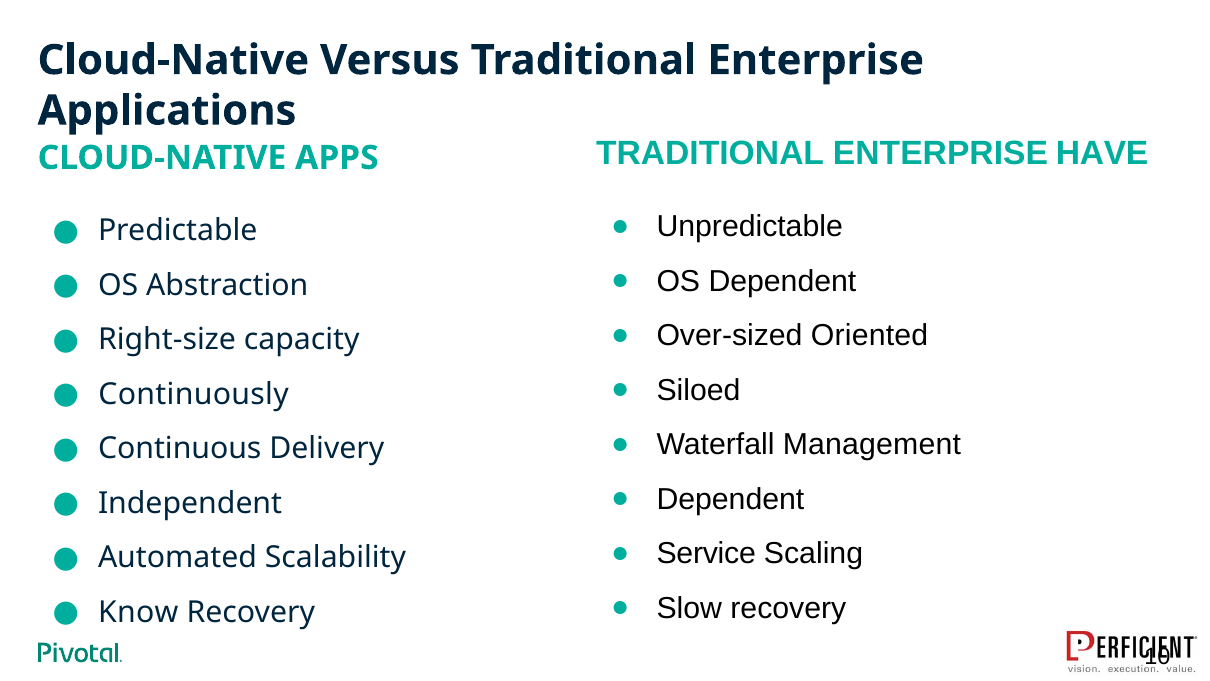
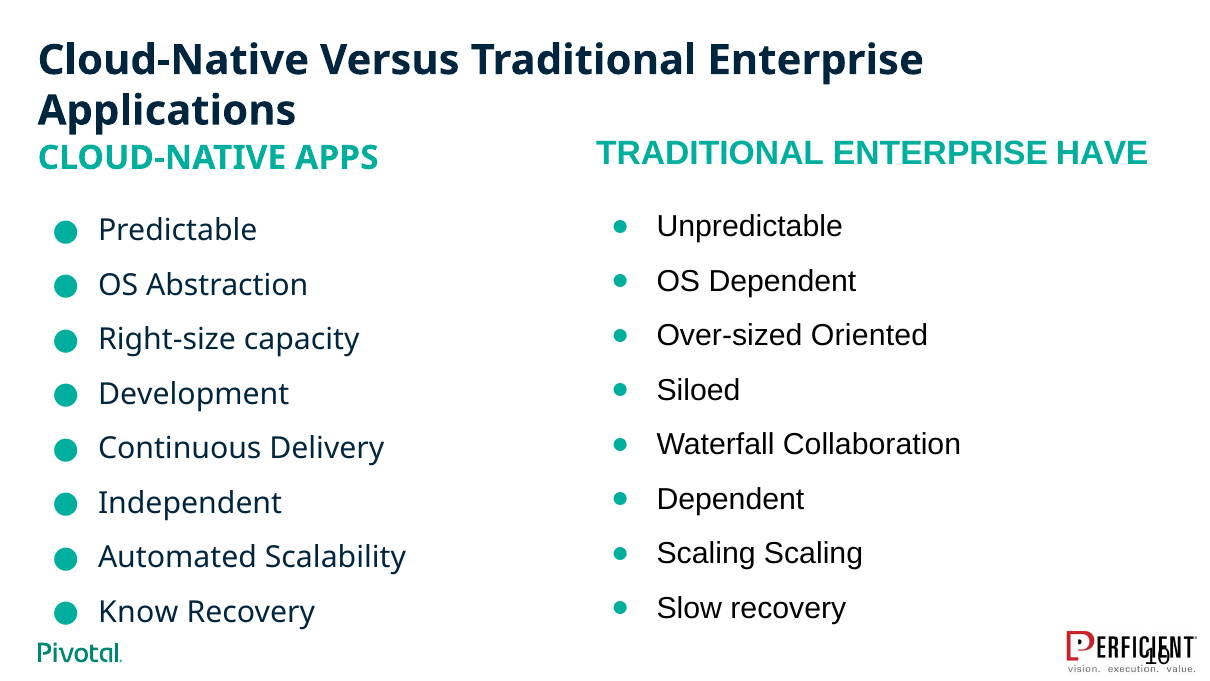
Continuously: Continuously -> Development (194, 394)
Management: Management -> Collaboration (872, 445)
Service: Service -> Scaling (706, 554)
